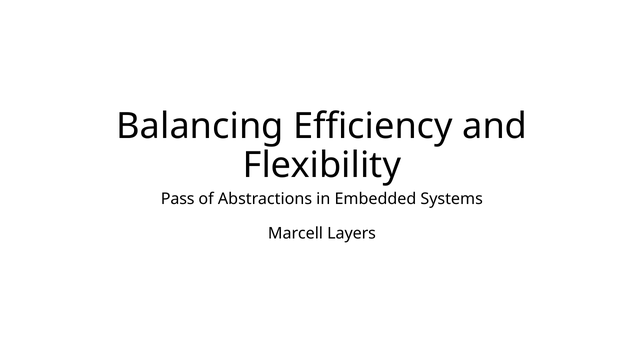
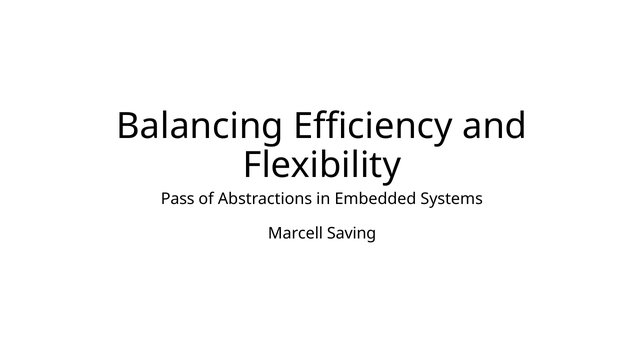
Layers: Layers -> Saving (352, 234)
